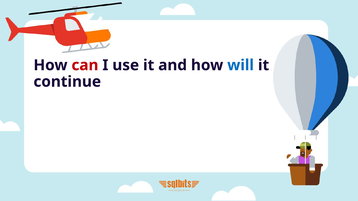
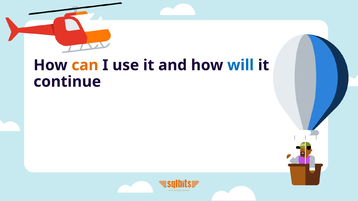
can colour: red -> orange (85, 65)
